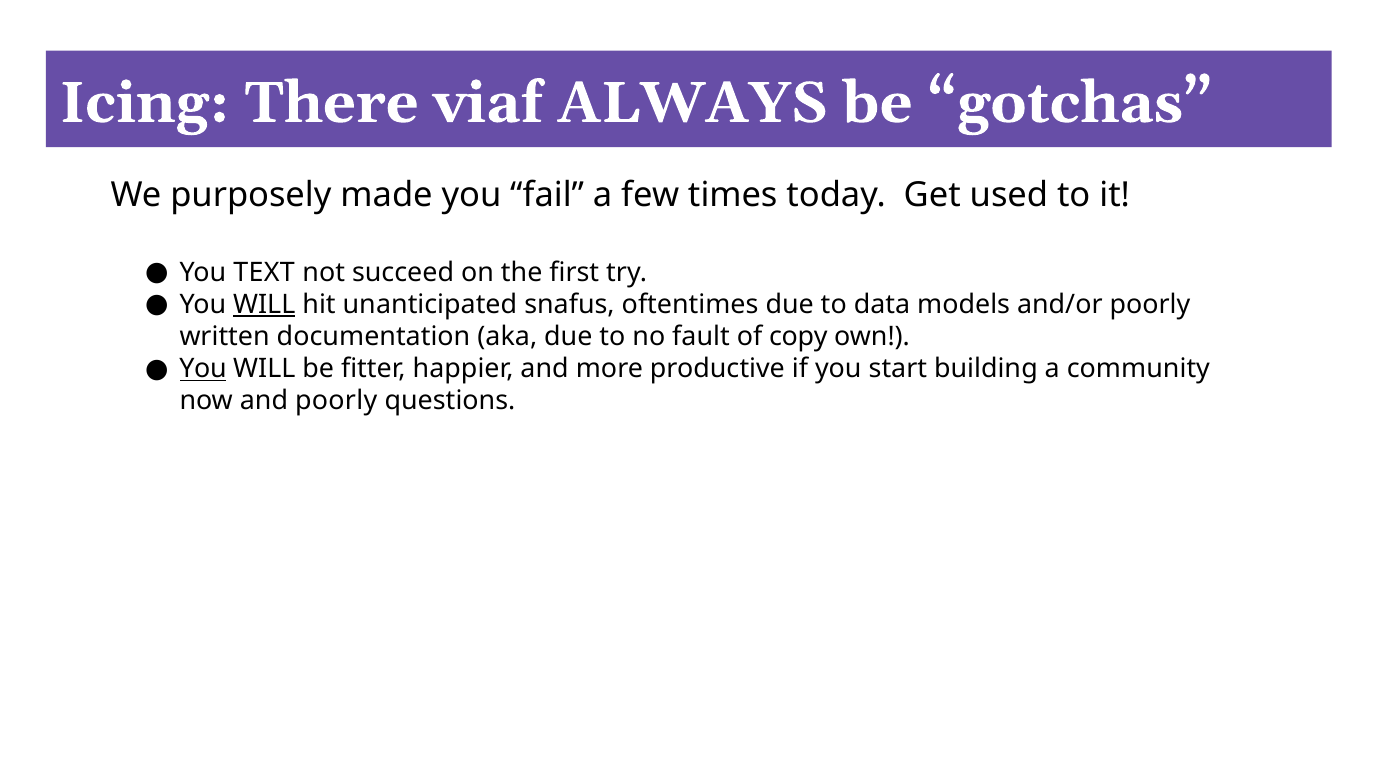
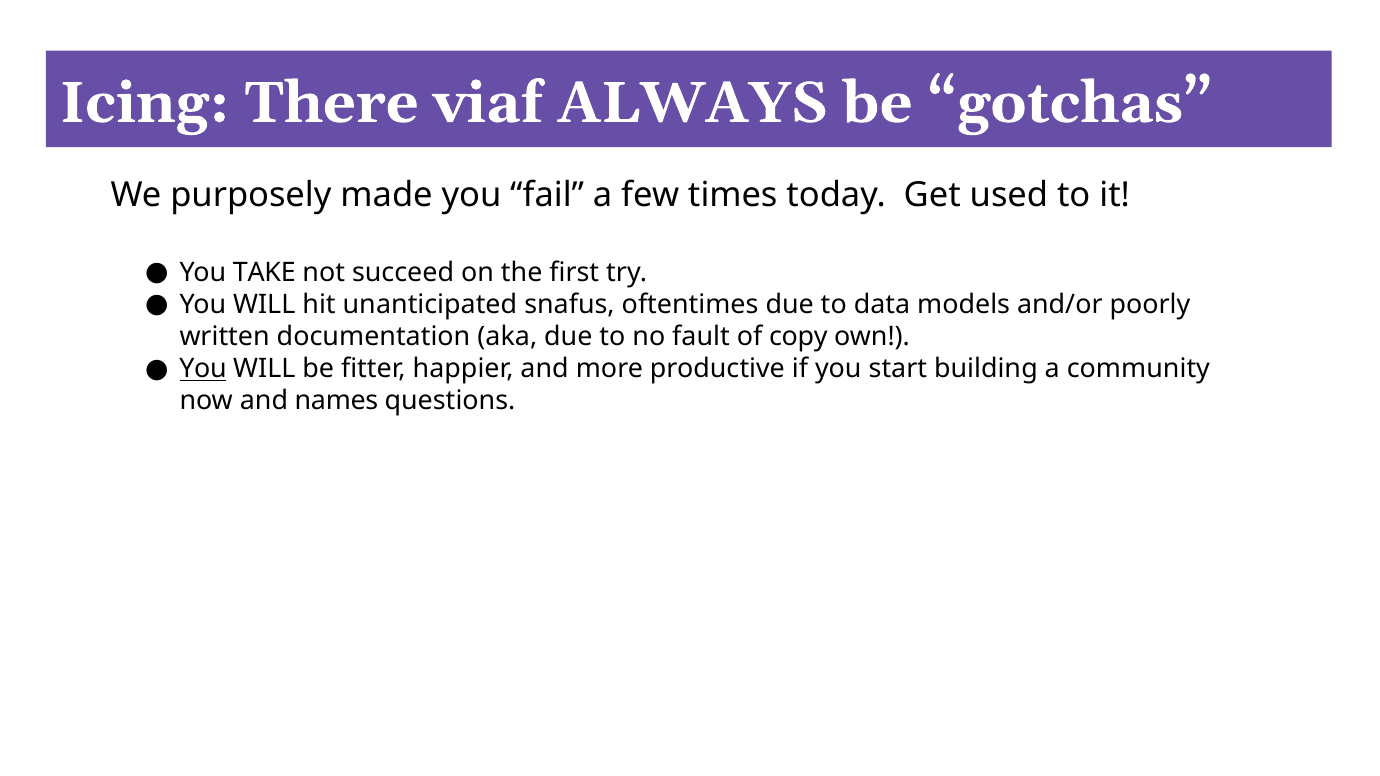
TEXT: TEXT -> TAKE (264, 272)
WILL underline: present -> none (264, 305)
and poorly: poorly -> names (336, 401)
